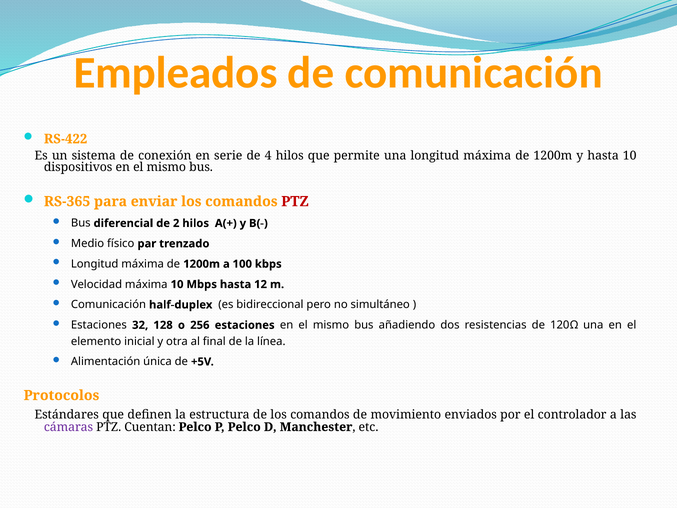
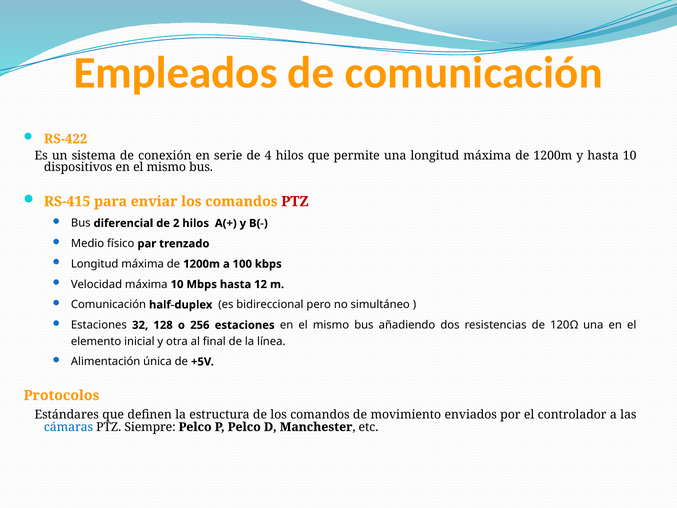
RS-365: RS-365 -> RS-415 (67, 201)
cámaras colour: purple -> blue (68, 427)
Cuentan: Cuentan -> Siempre (150, 427)
